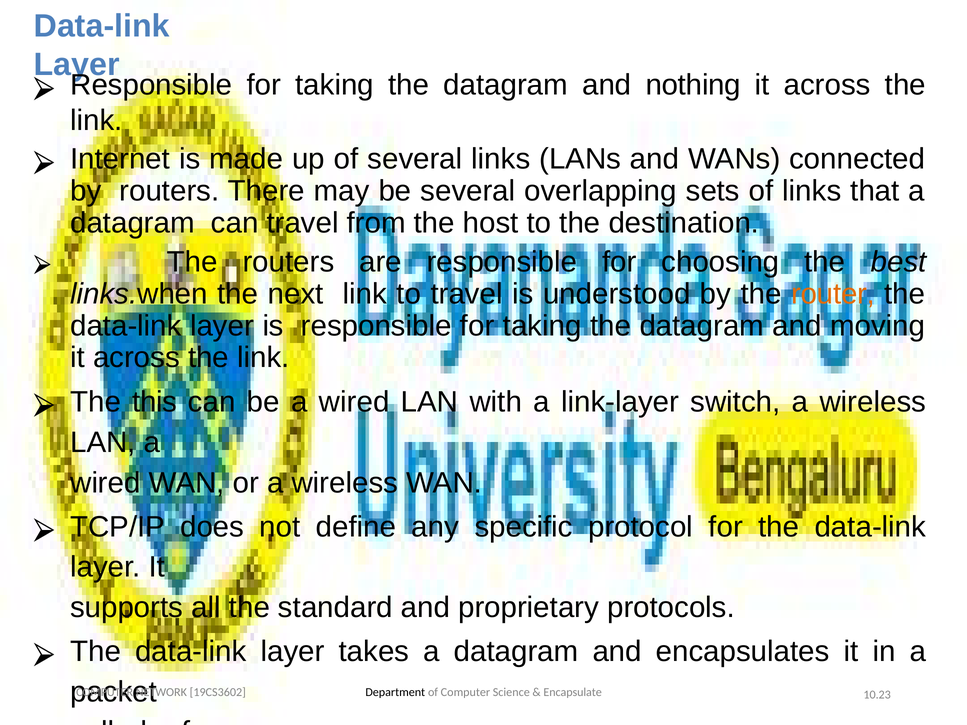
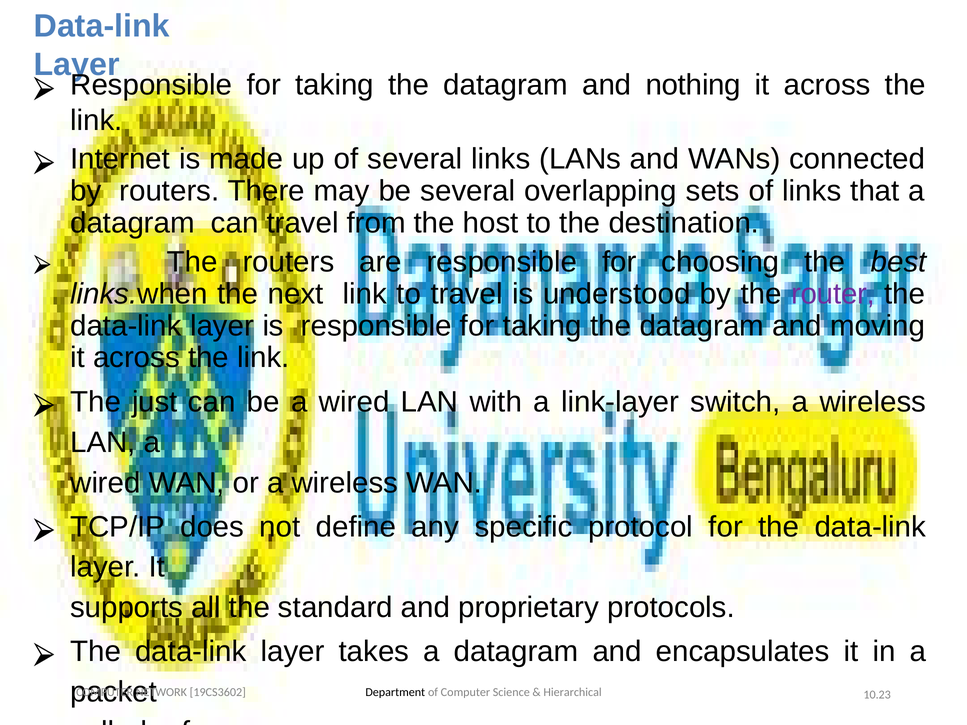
router colour: orange -> purple (833, 294)
this: this -> just (155, 402)
Encapsulate: Encapsulate -> Hierarchical (573, 692)
